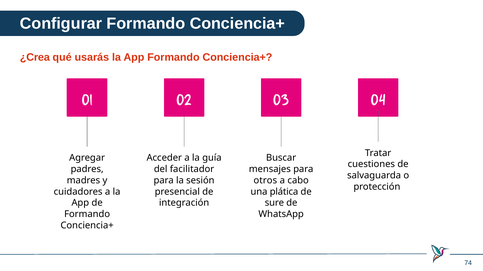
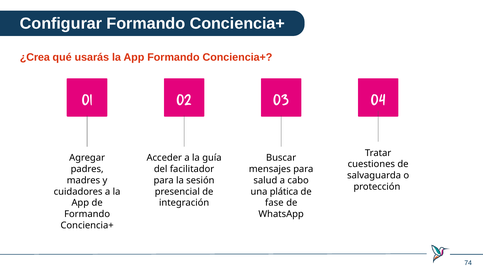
otros: otros -> salud (265, 181)
sure: sure -> fase (274, 203)
